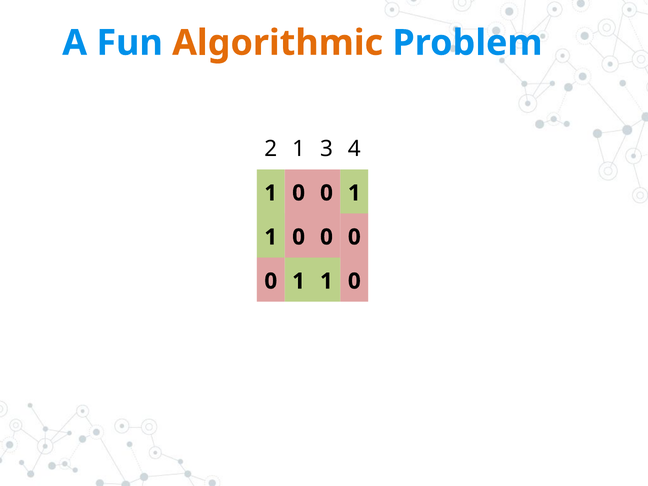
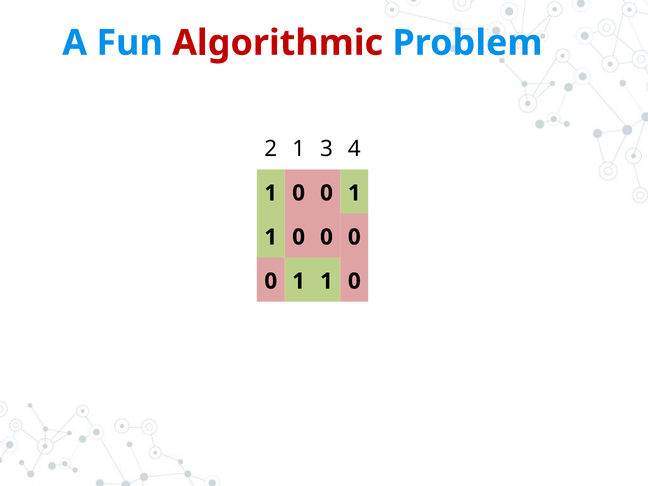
Algorithmic colour: orange -> red (278, 43)
